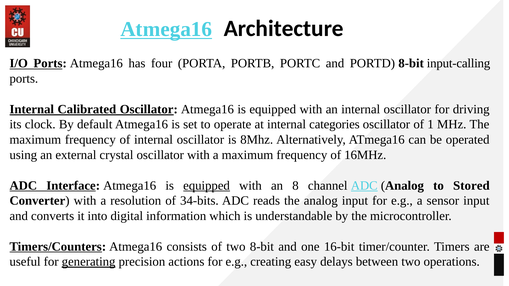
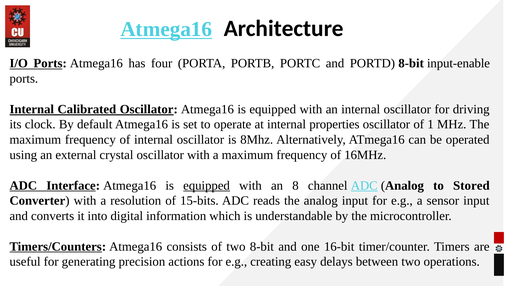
input-calling: input-calling -> input-enable (458, 64)
categories: categories -> properties (334, 125)
34-bits: 34-bits -> 15-bits (199, 201)
generating underline: present -> none (89, 262)
